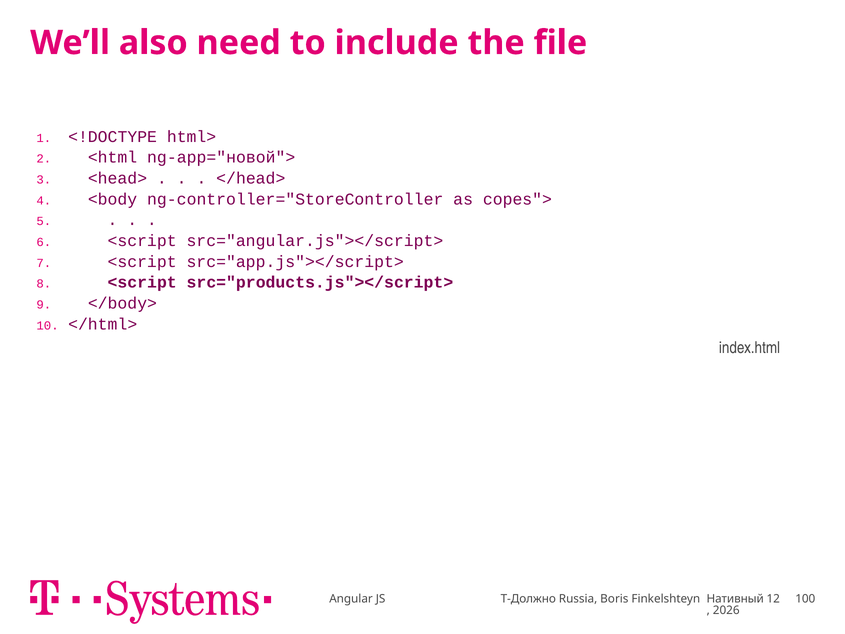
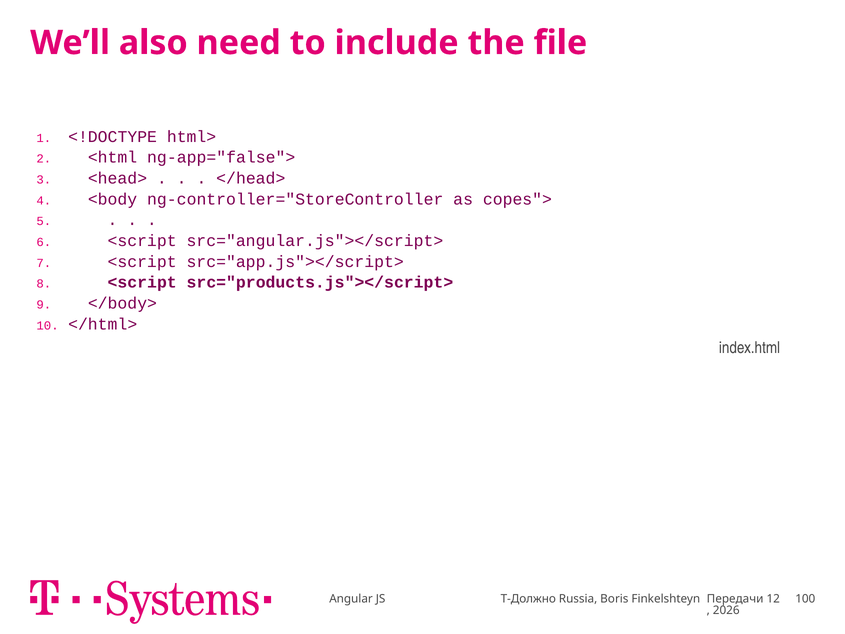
ng-app="новой">: ng-app="новой"> -> ng-app="false"> (221, 157)
Нативный: Нативный -> Передачи (735, 598)
